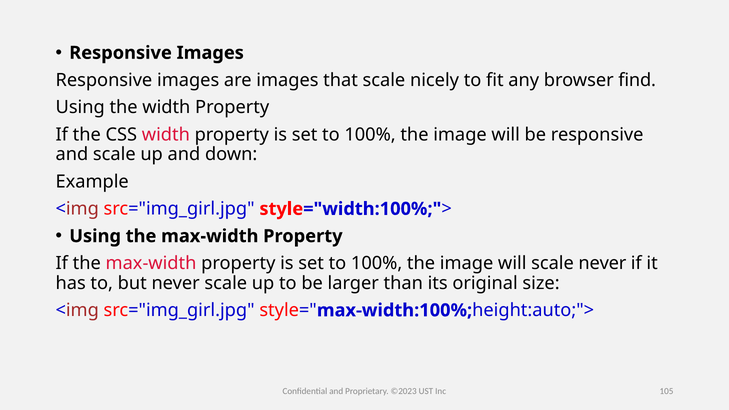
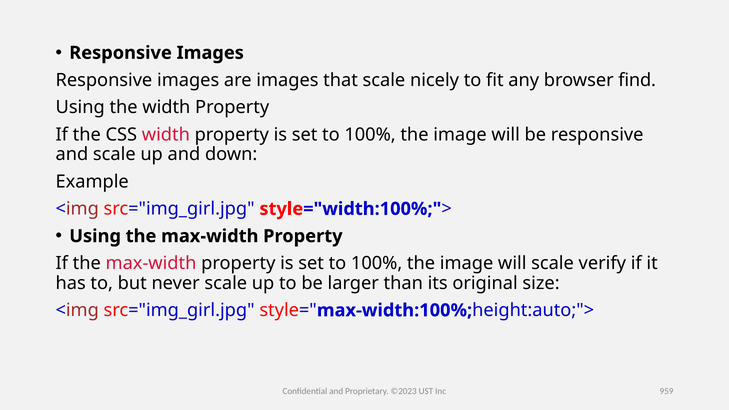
scale never: never -> verify (602, 263)
105: 105 -> 959 (666, 392)
